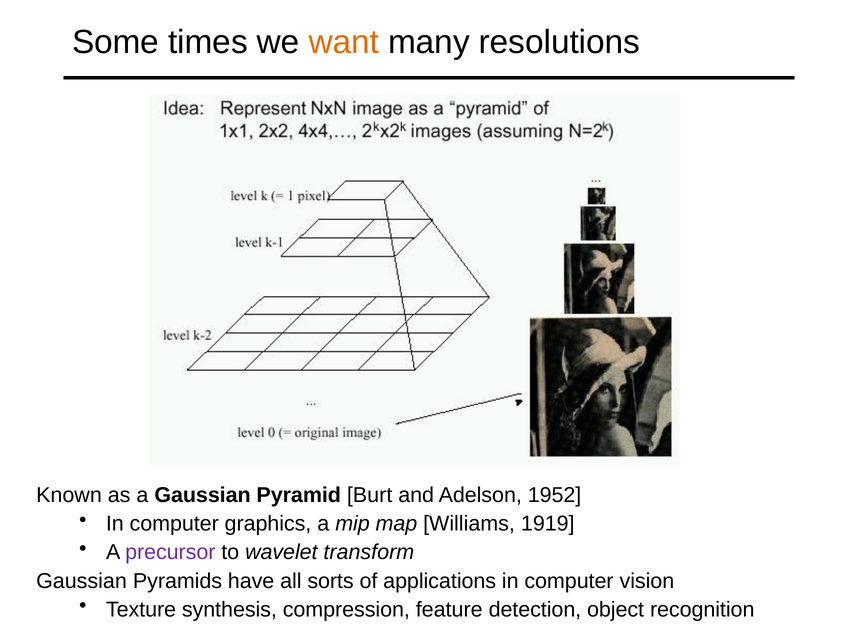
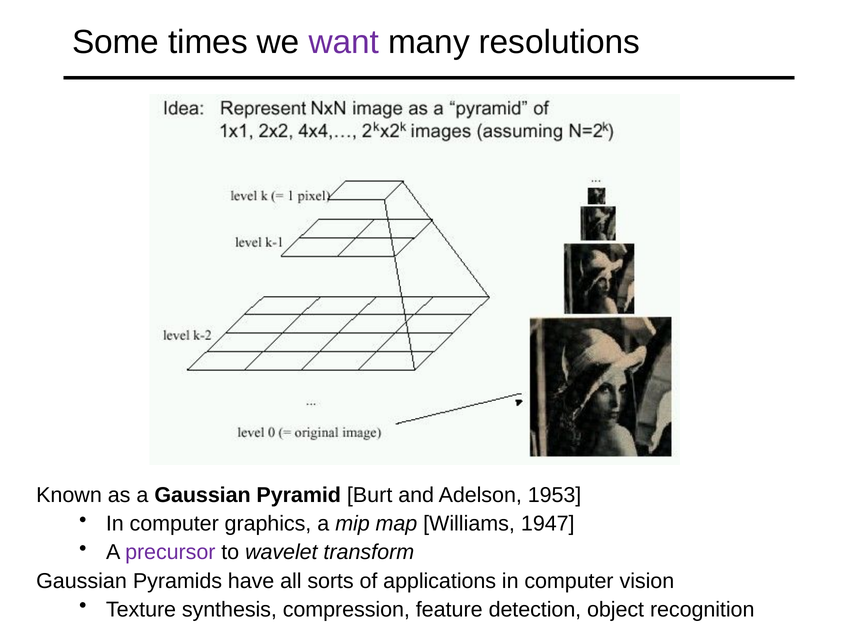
want colour: orange -> purple (344, 42)
1952: 1952 -> 1953 (555, 495)
1919: 1919 -> 1947 (548, 524)
